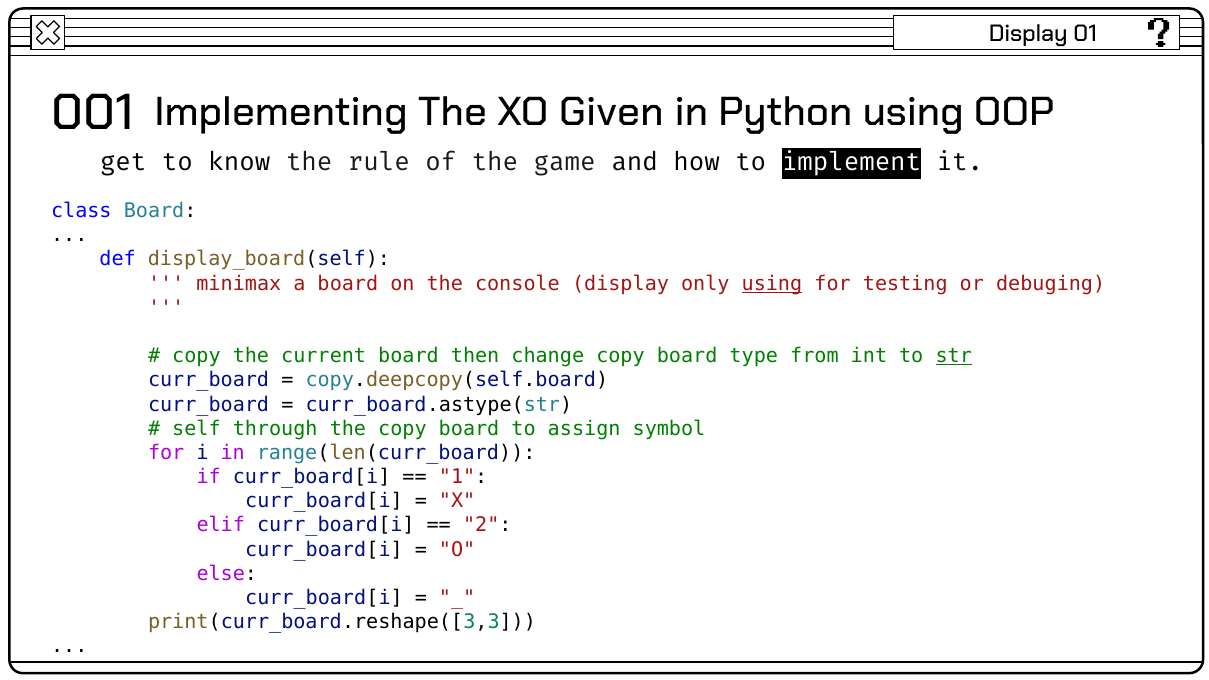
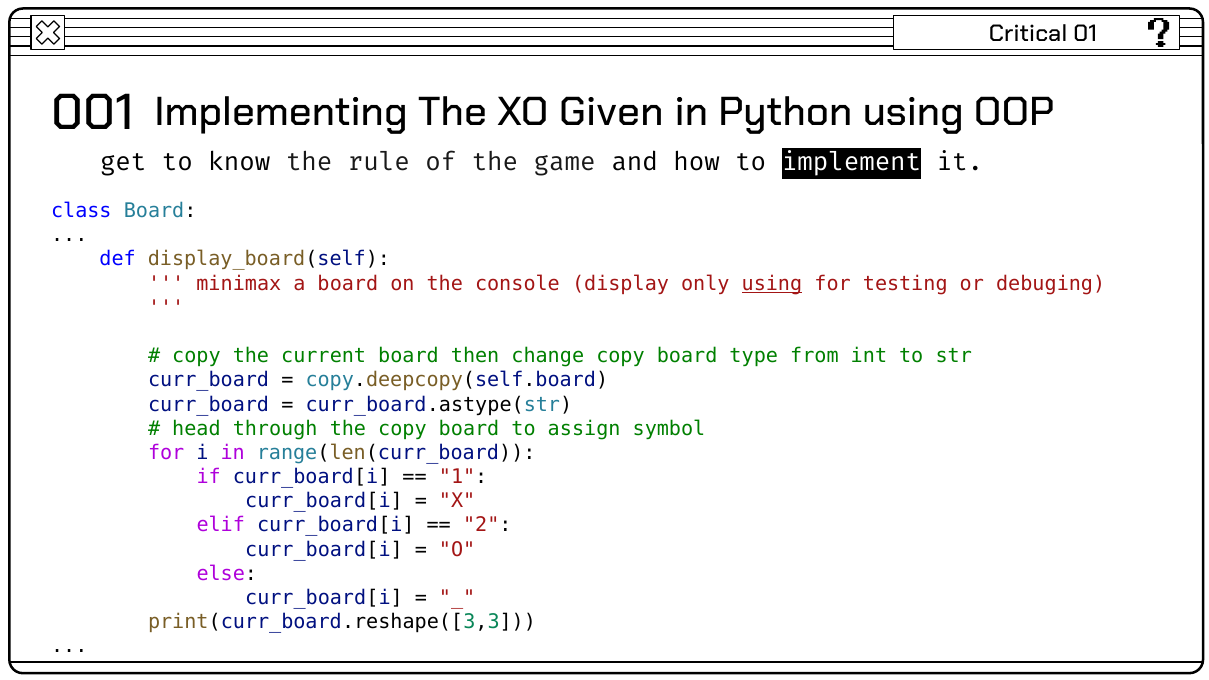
Display: Display -> Critical (1028, 34)
str underline: present -> none (954, 356)
self: self -> head (196, 429)
